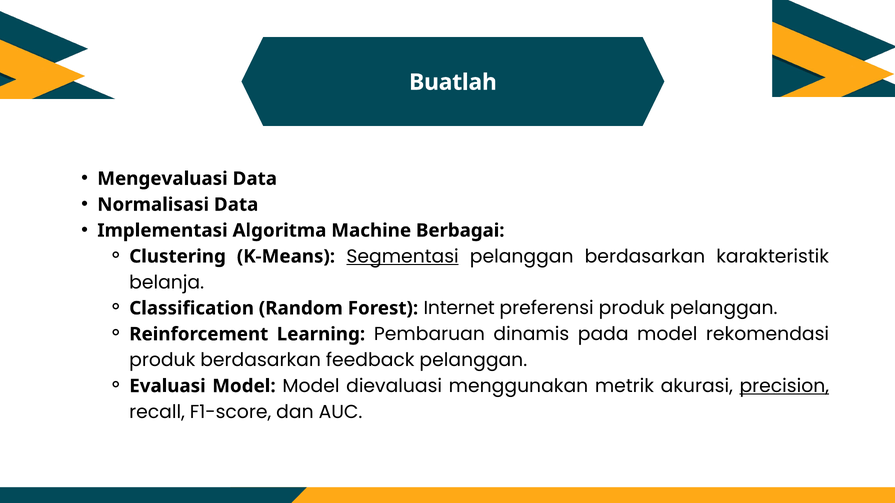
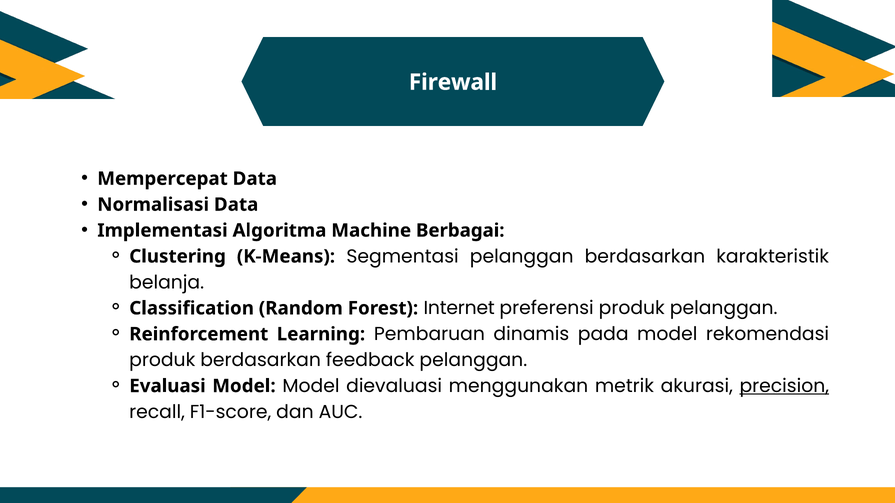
Buatlah: Buatlah -> Firewall (453, 82)
Mengevaluasi: Mengevaluasi -> Mempercepat (163, 179)
Segmentasi underline: present -> none (403, 257)
